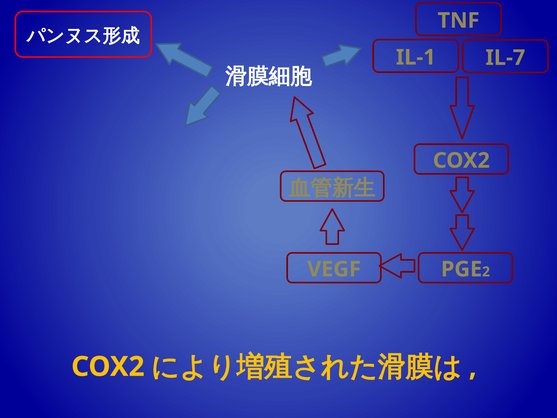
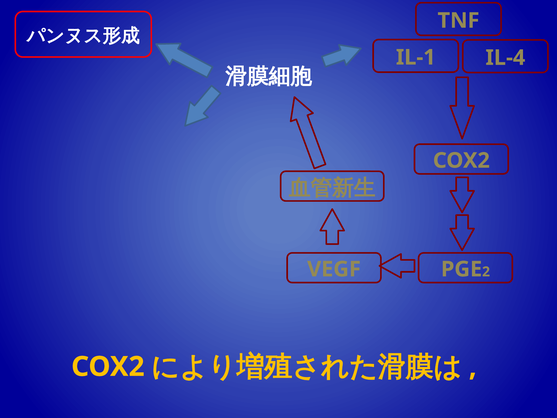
IL-7: IL-7 -> IL-4 (505, 58)
